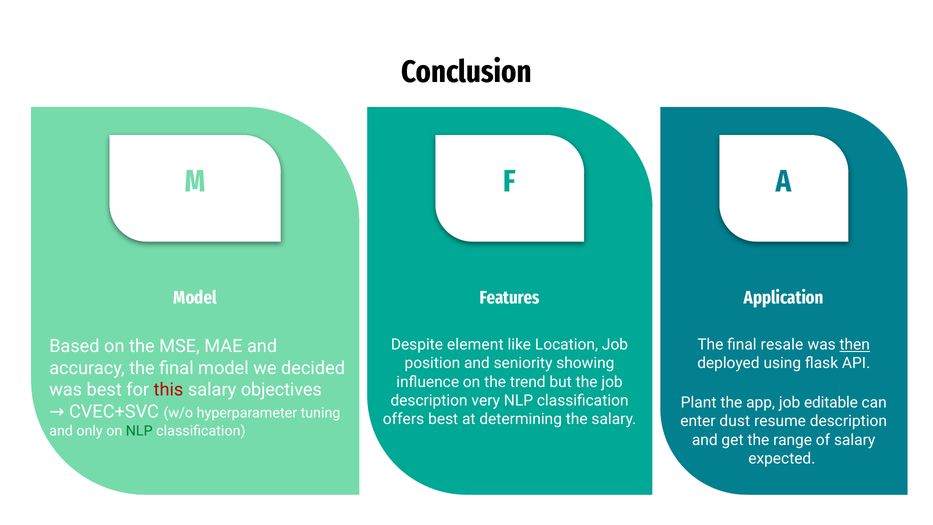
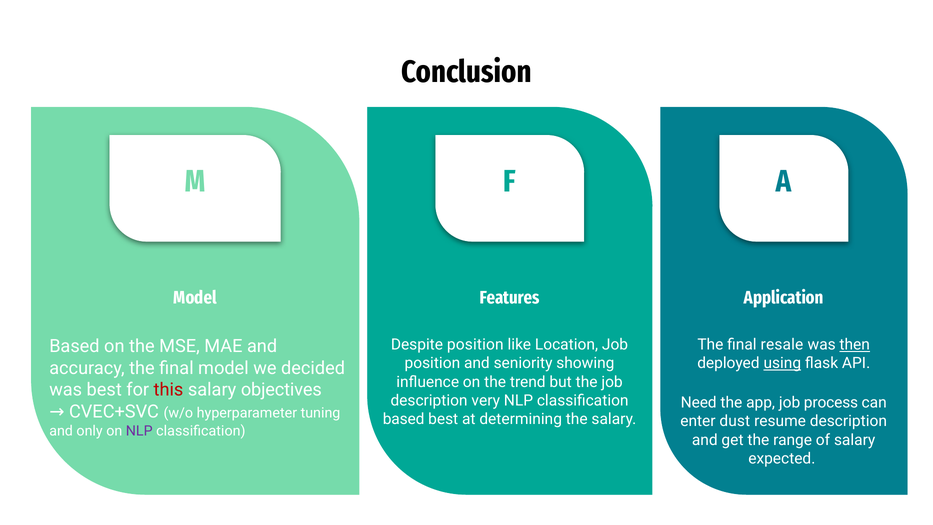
Despite element: element -> position (475, 345)
using underline: none -> present (782, 363)
Plant: Plant -> Need (699, 403)
editable: editable -> process (831, 403)
offers: offers -> based (404, 419)
NLP colour: green -> purple (139, 431)
